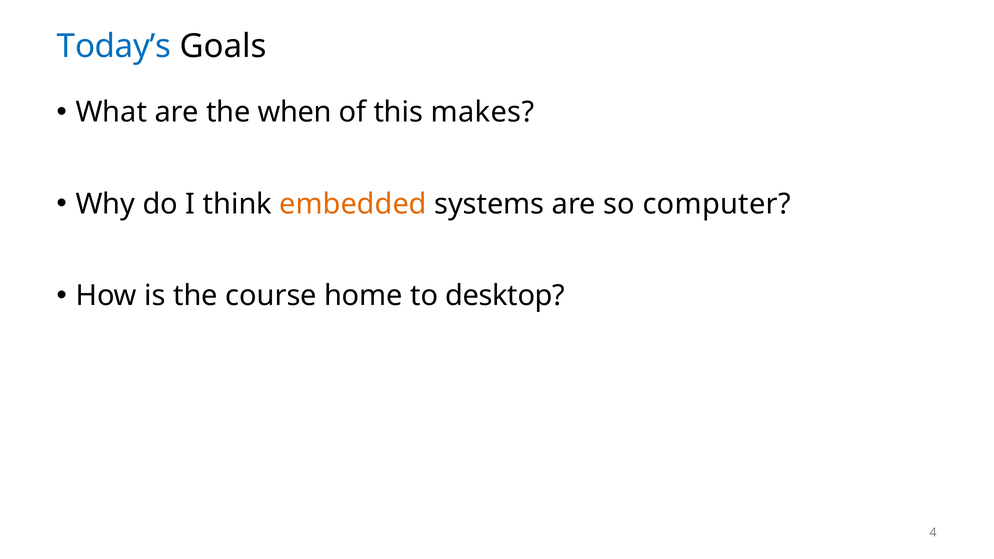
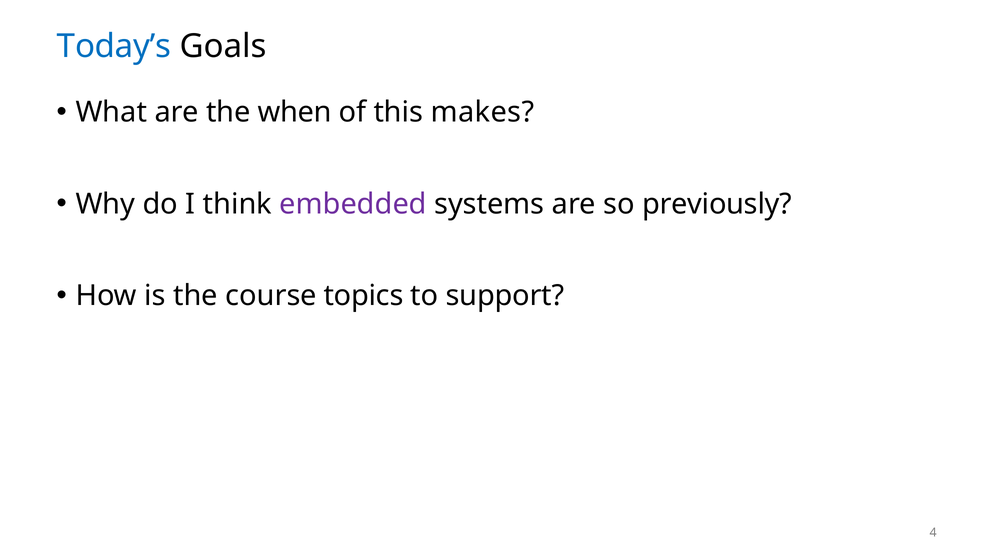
embedded colour: orange -> purple (353, 204)
computer: computer -> previously (717, 204)
home: home -> topics (364, 296)
desktop: desktop -> support (505, 296)
